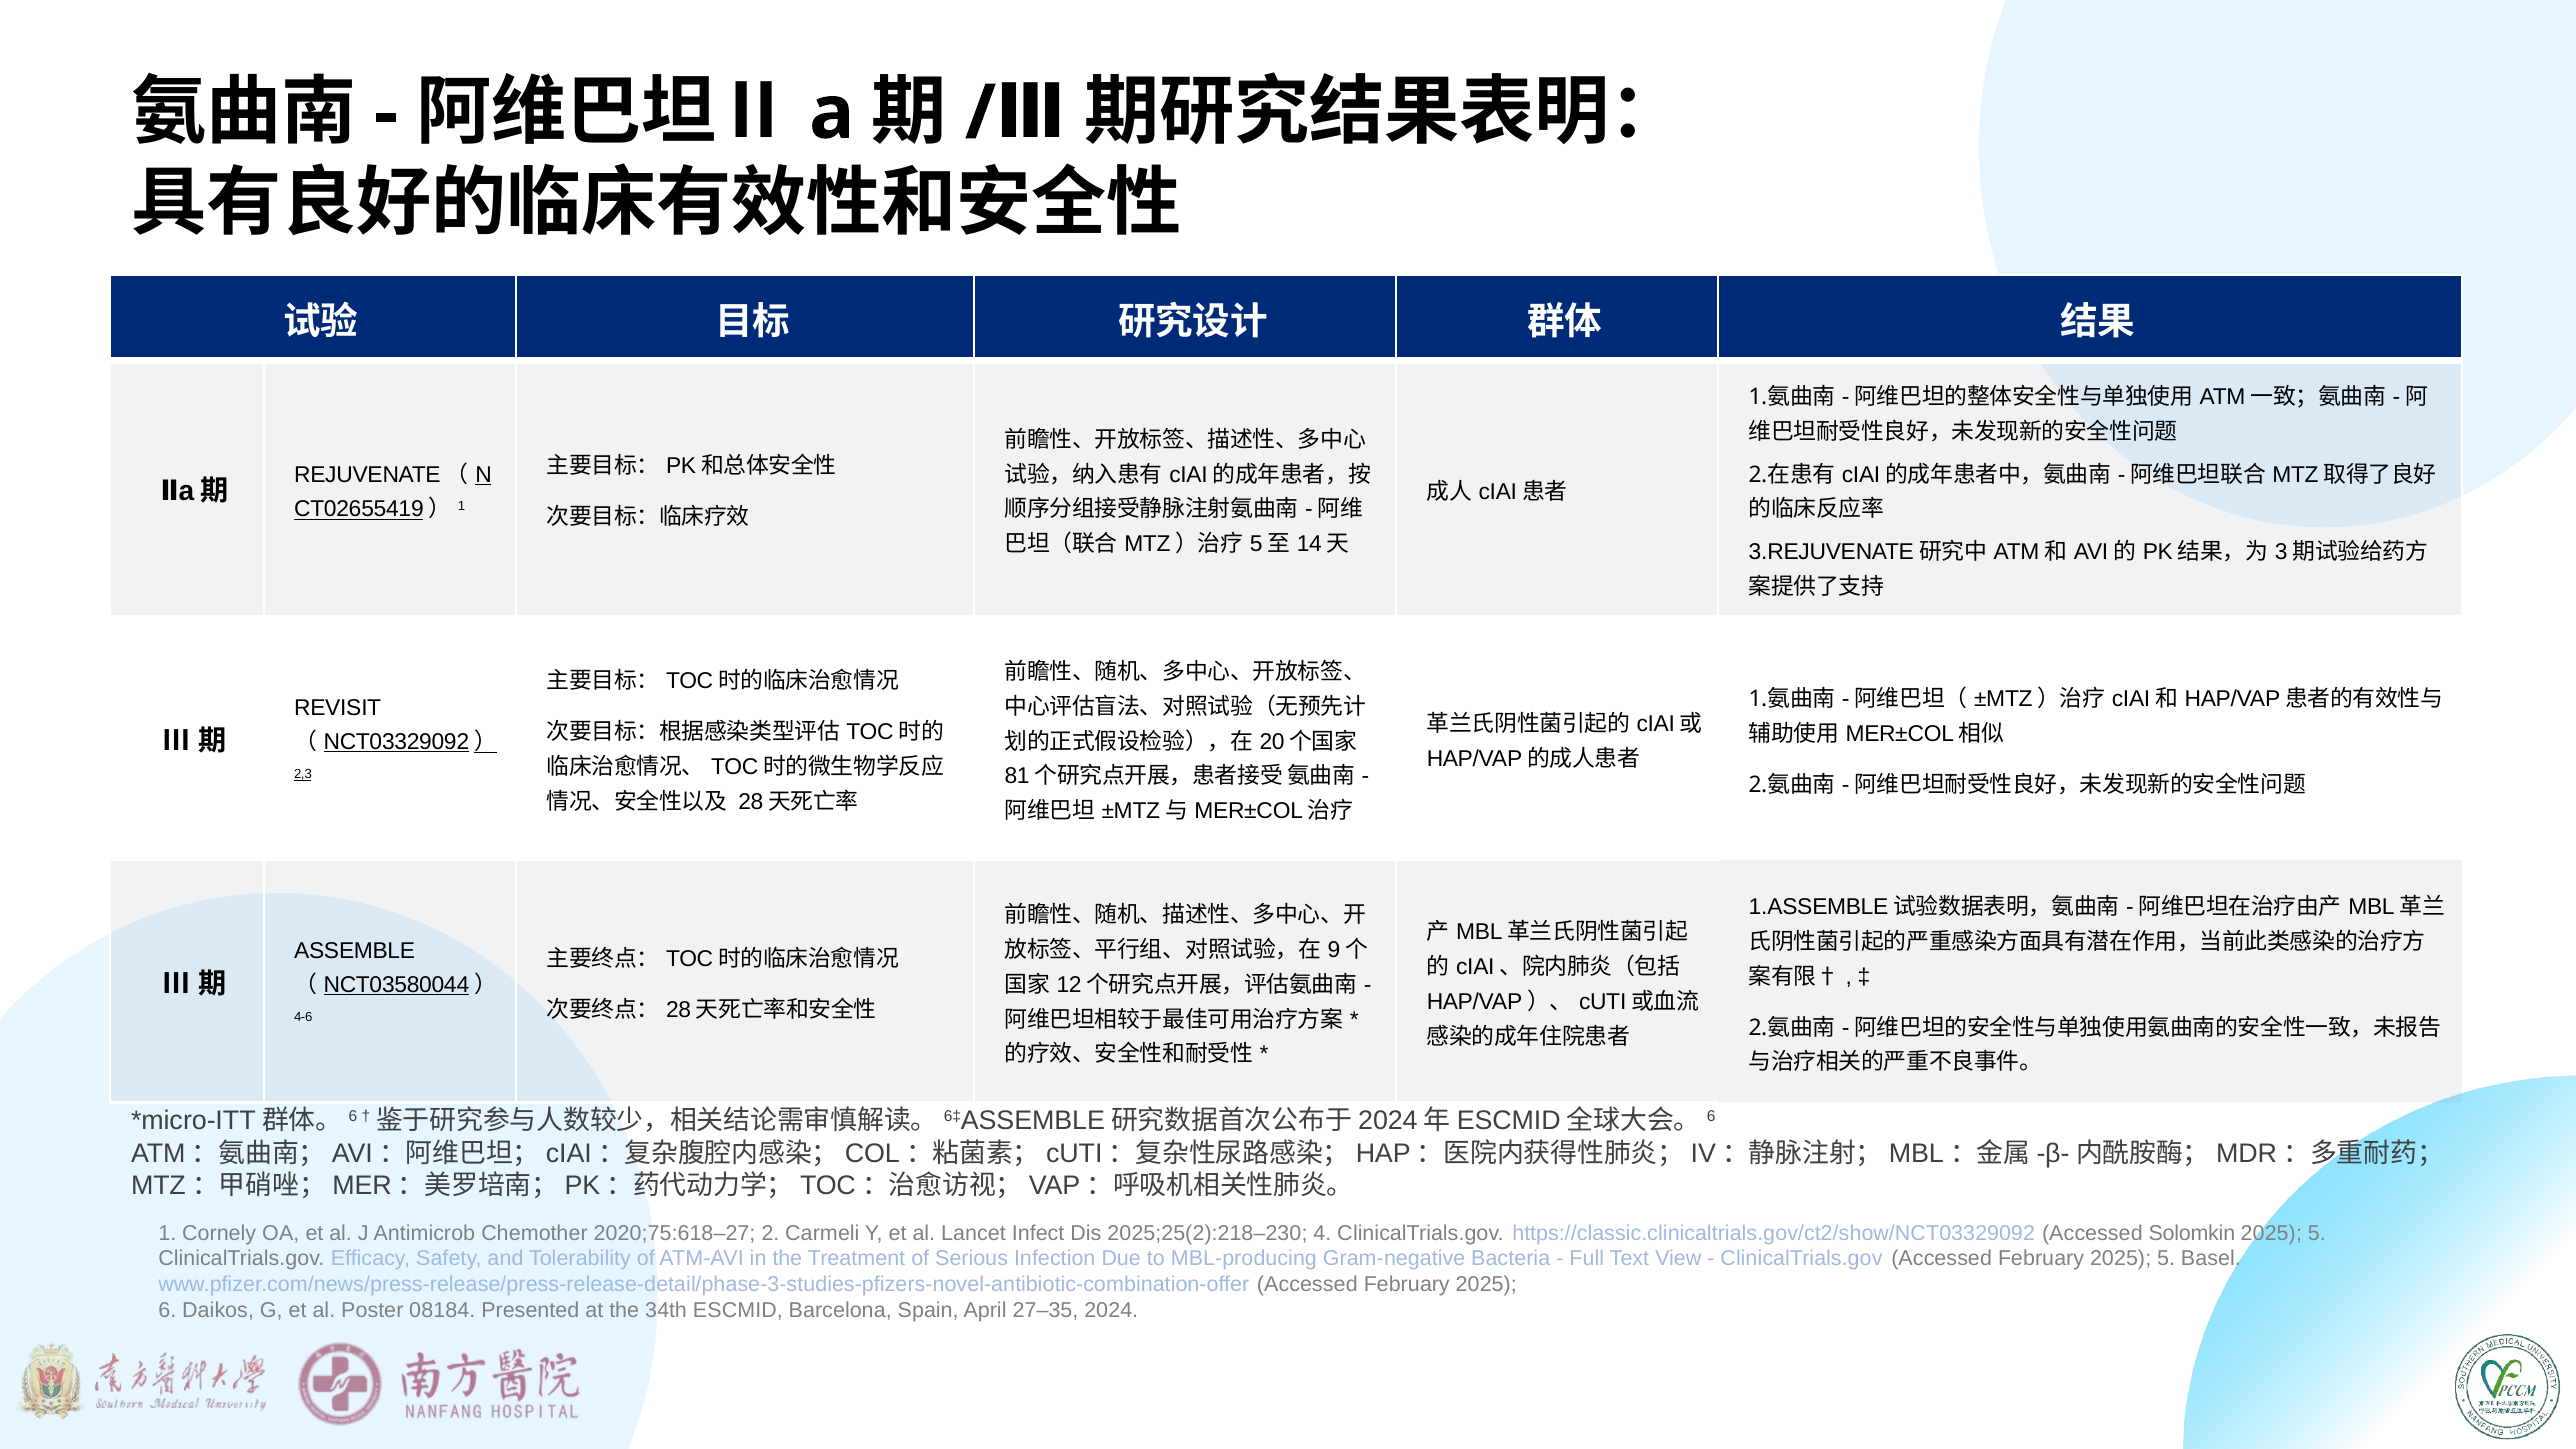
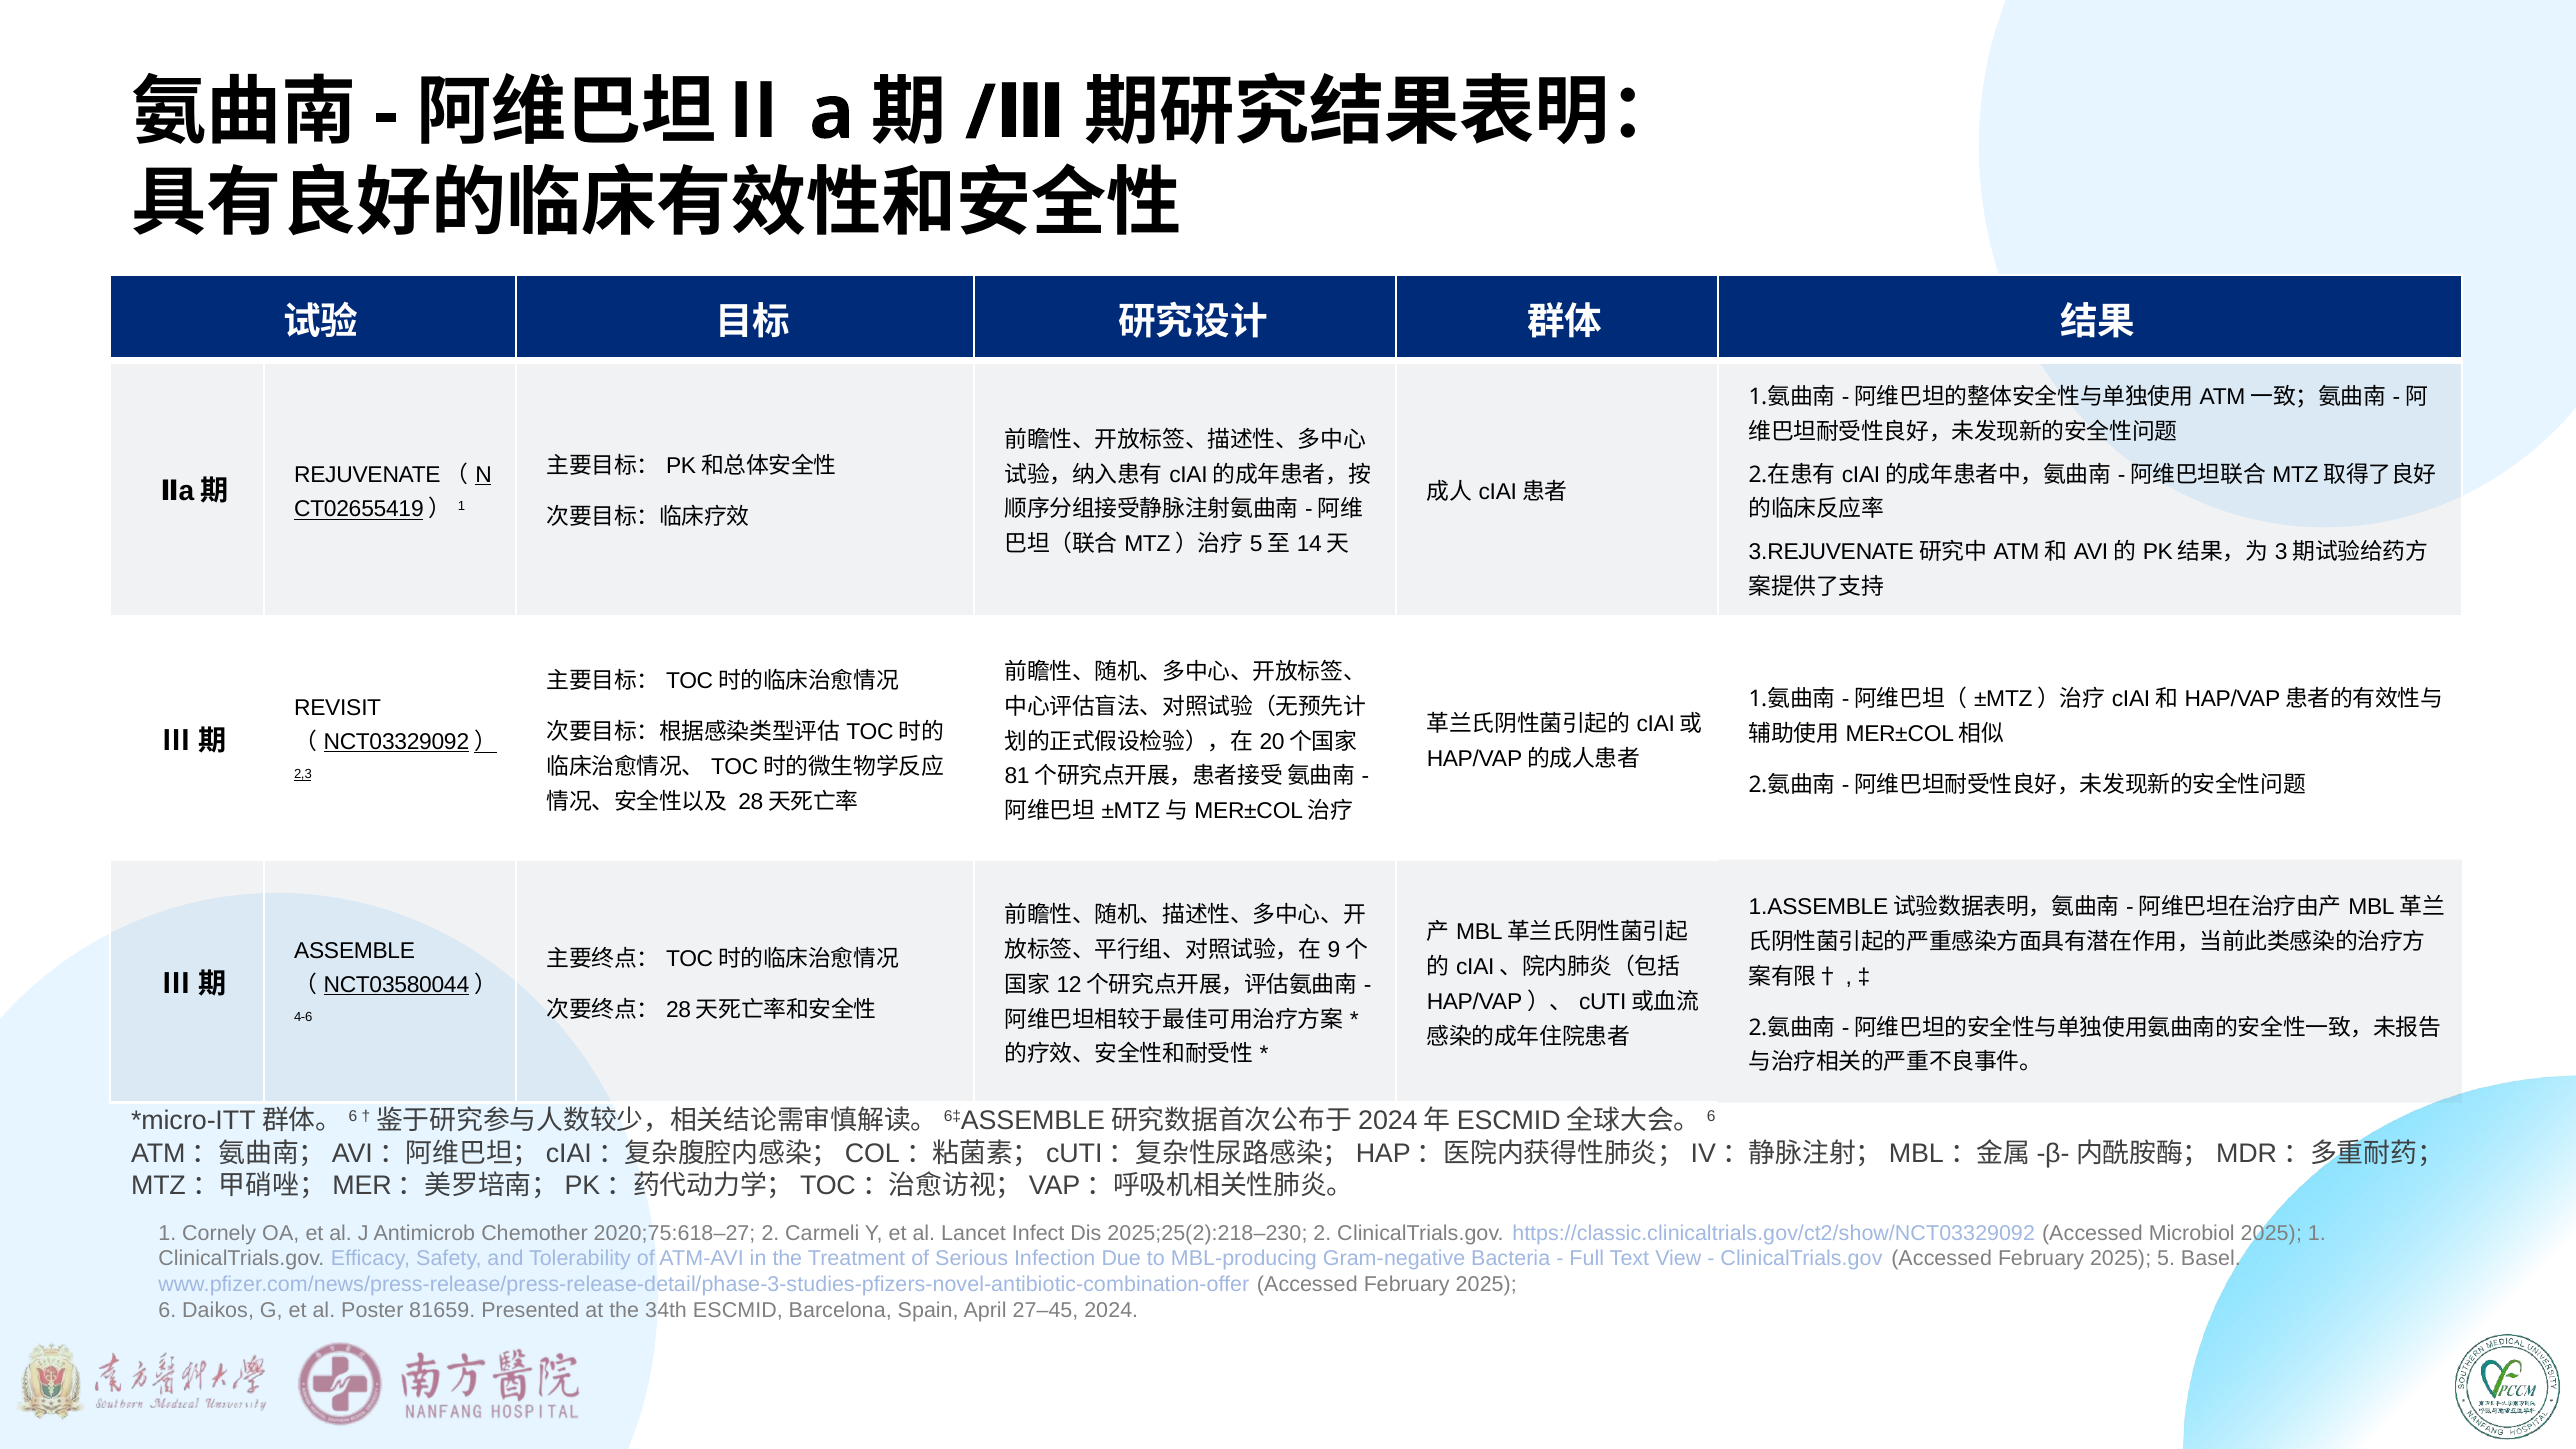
2025;25(2):218–230 4: 4 -> 2 (1322, 1233)
Solomkin: Solomkin -> Microbiol (2192, 1233)
5: 5 -> 1 (2317, 1233)
08184: 08184 -> 81659 (442, 1310)
27–35: 27–35 -> 27–45 (1045, 1310)
